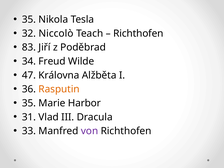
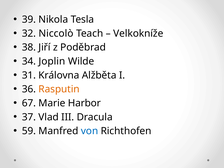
35: 35 -> 39 (29, 19)
Richthofen: Richthofen -> Velkokníže (138, 33)
83: 83 -> 38 (29, 47)
Freud: Freud -> Joplin (52, 61)
47: 47 -> 31 (29, 75)
35: 35 -> 67 (29, 103)
31: 31 -> 37 (29, 117)
33: 33 -> 59 (29, 131)
von colour: purple -> blue (90, 131)
